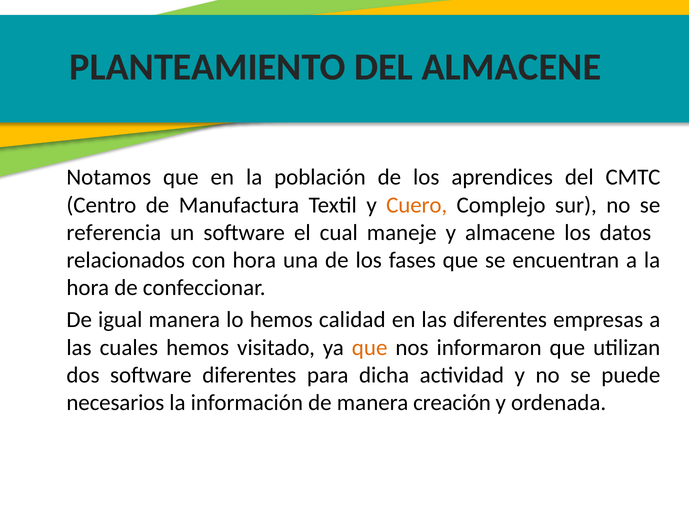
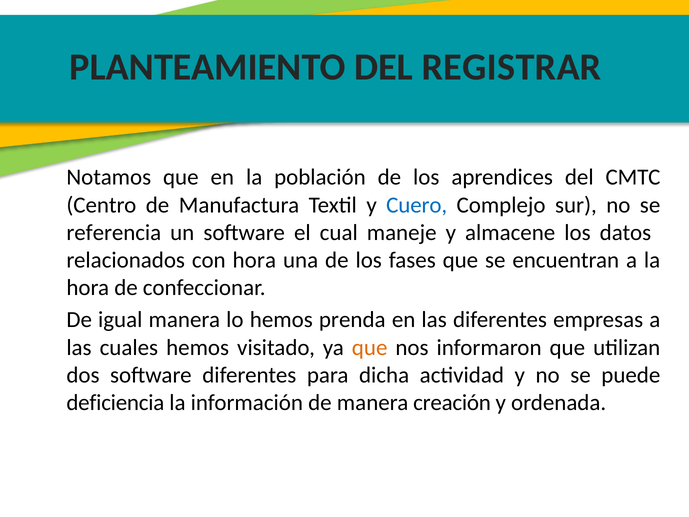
DEL ALMACENE: ALMACENE -> REGISTRAR (511, 67)
Cuero colour: orange -> blue (417, 205)
calidad: calidad -> prenda (352, 320)
necesarios: necesarios -> deficiencia (115, 402)
